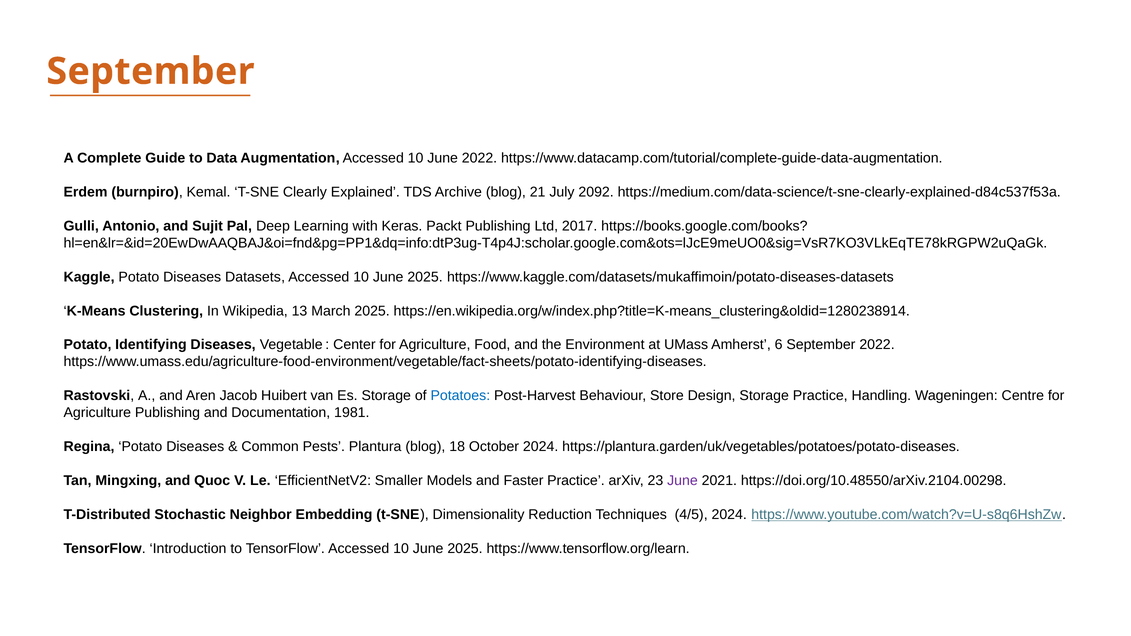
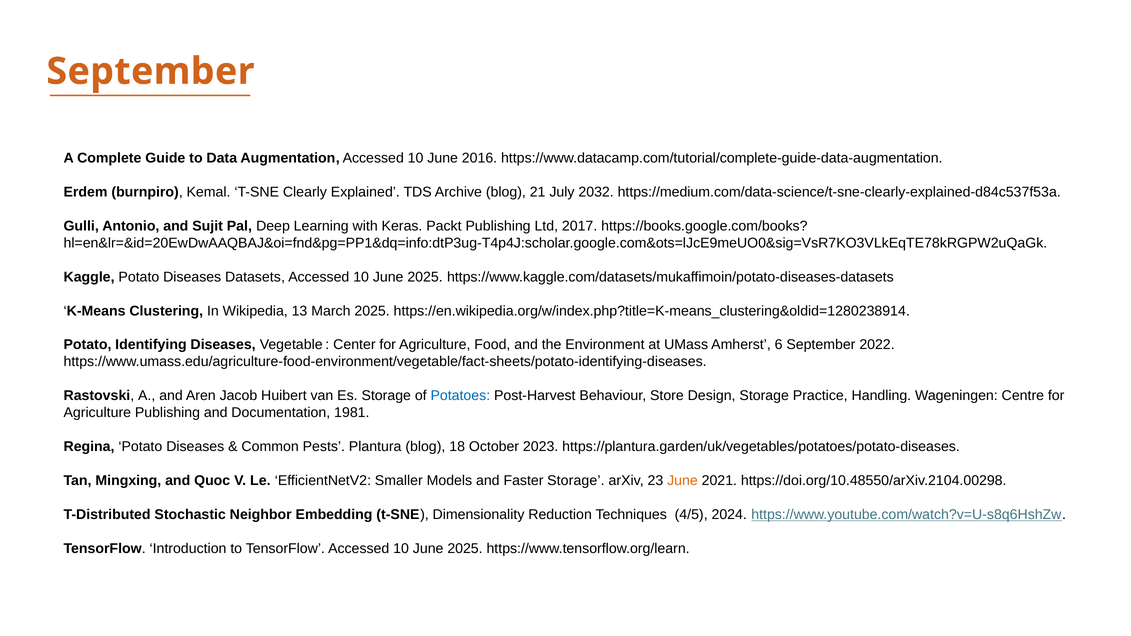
June 2022: 2022 -> 2016 (480, 158)
2092: 2092 -> 2032 (596, 192)
October 2024: 2024 -> 2023 (541, 447)
Faster Practice: Practice -> Storage (576, 481)
June colour: purple -> orange (682, 481)
